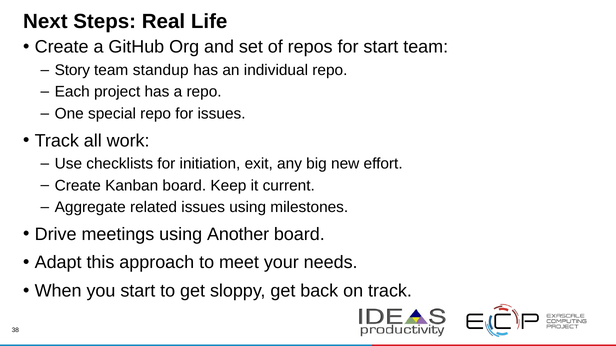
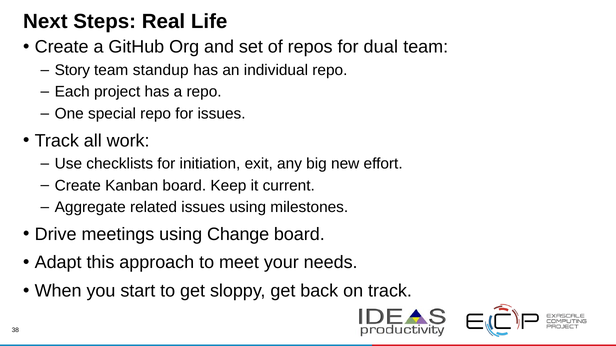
for start: start -> dual (381, 47)
Another: Another -> Change (238, 234)
